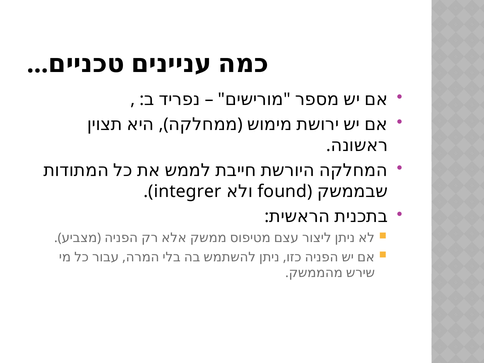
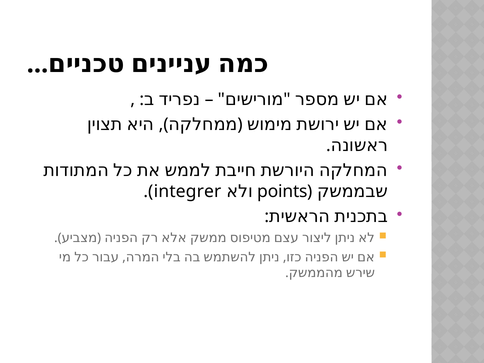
found: found -> points (282, 191)
